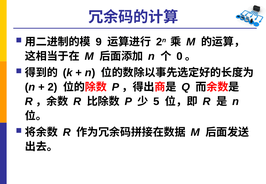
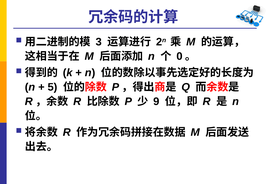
9: 9 -> 3 (99, 42)
2: 2 -> 5 (53, 87)
5: 5 -> 9 (156, 102)
